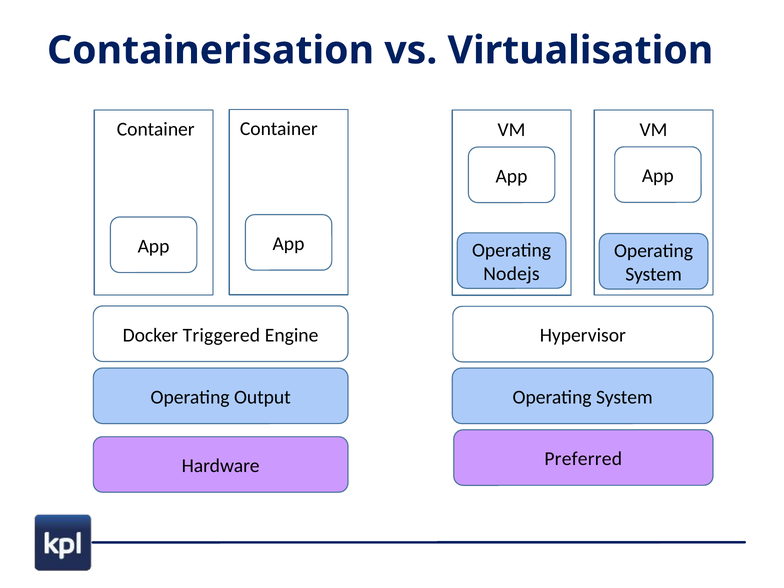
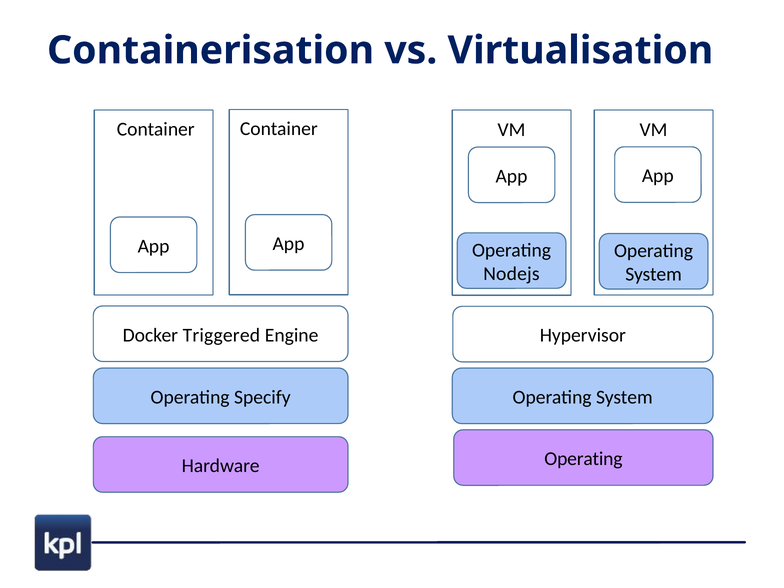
Output: Output -> Specify (262, 397)
Hardware Preferred: Preferred -> Operating (583, 459)
